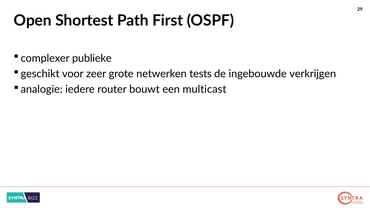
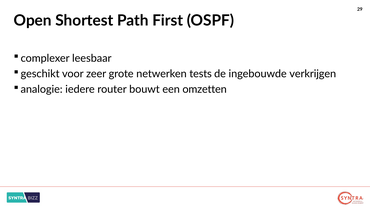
publieke: publieke -> leesbaar (92, 58)
multicast: multicast -> omzetten (205, 89)
